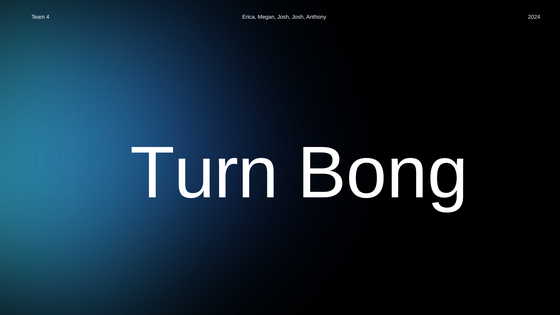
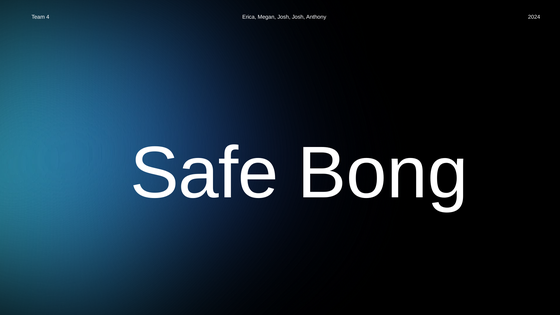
Turn: Turn -> Safe (204, 173)
